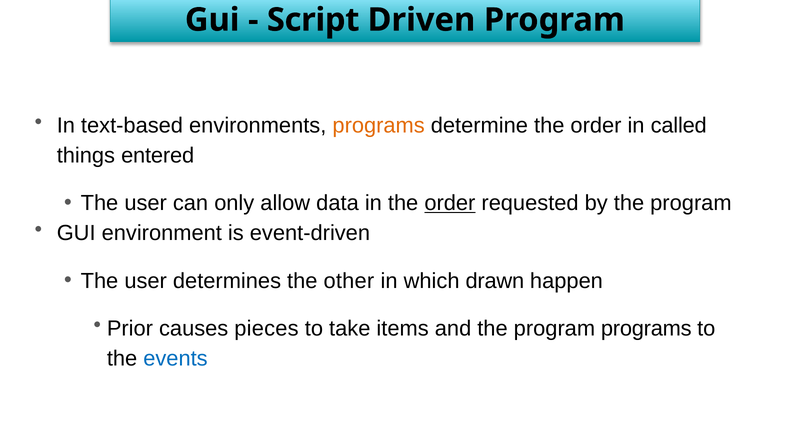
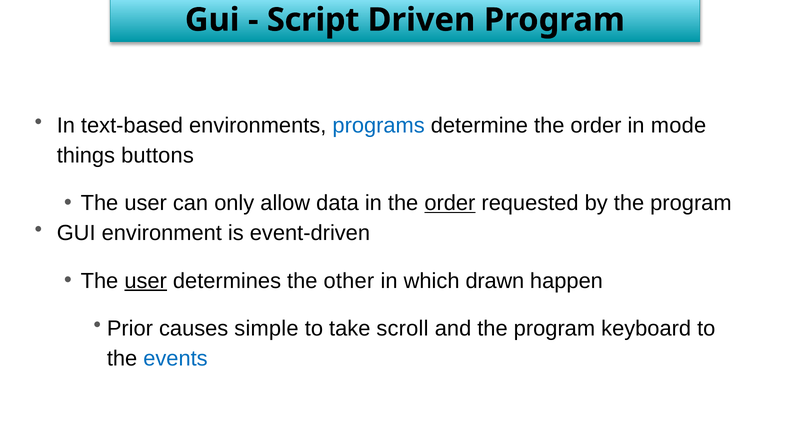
programs colour: orange -> blue (379, 125)
called: called -> mode (679, 125)
entered: entered -> buttons (157, 156)
user underline: none -> present (146, 281)
pieces: pieces -> simple (266, 329)
items: items -> scroll (402, 329)
program programs: programs -> keyboard (646, 329)
